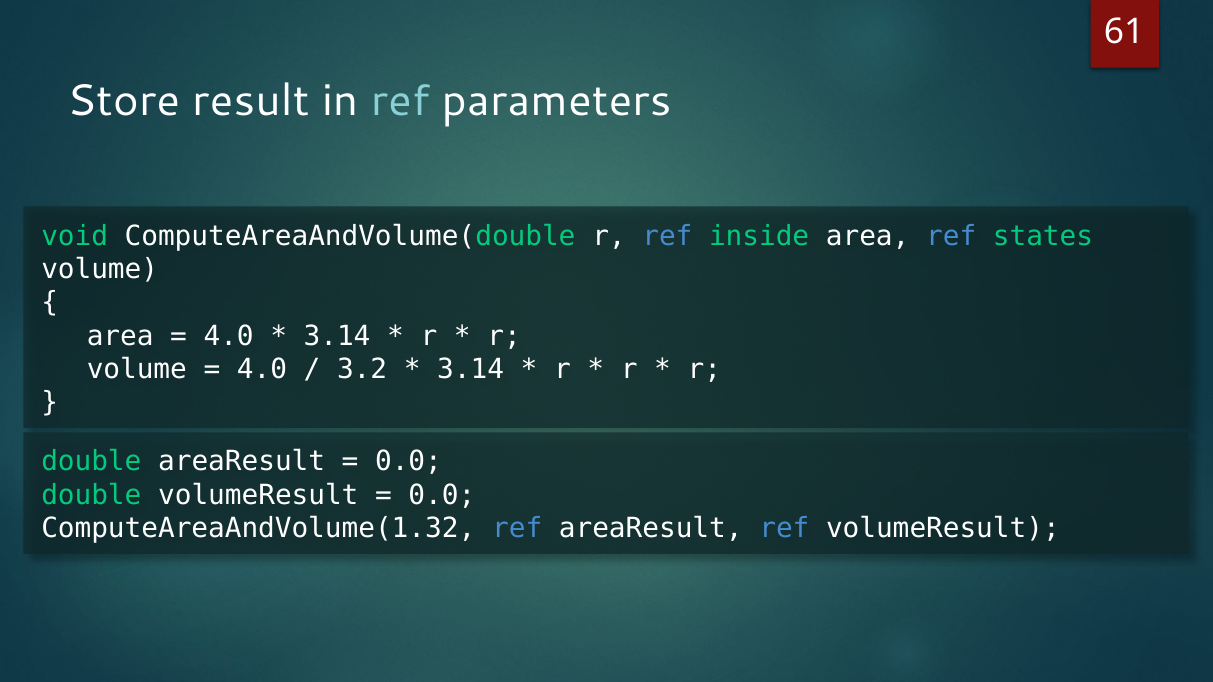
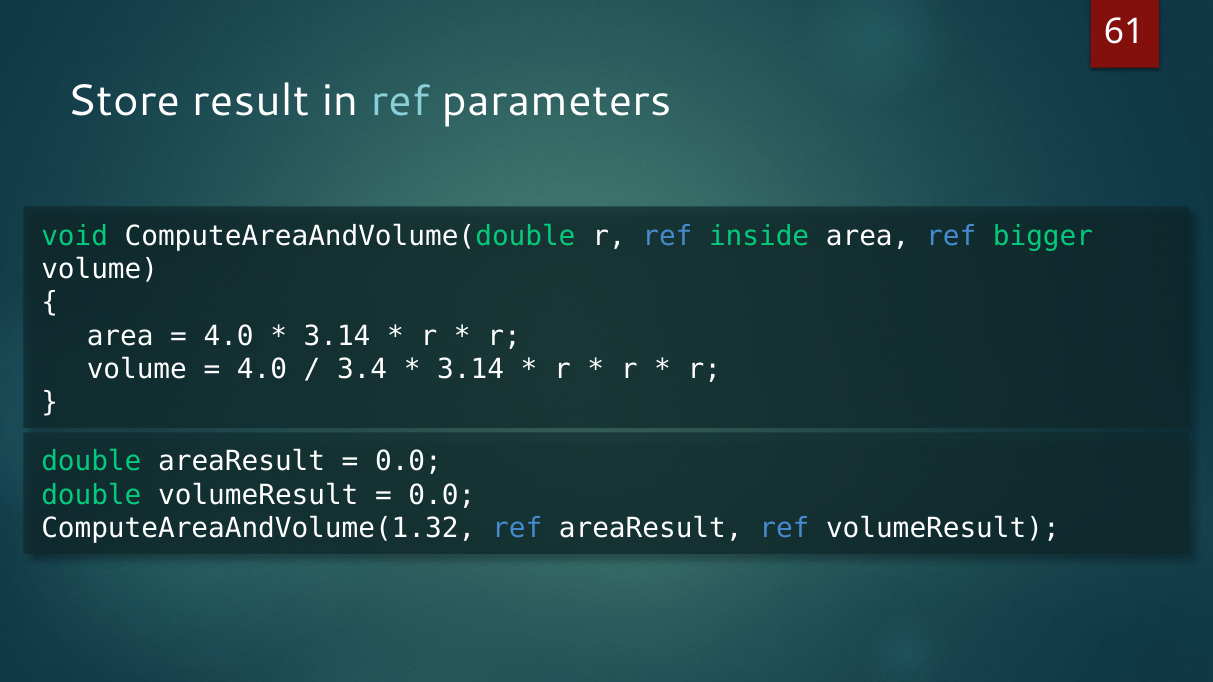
states: states -> bigger (1043, 236)
3.2: 3.2 -> 3.4 (362, 369)
